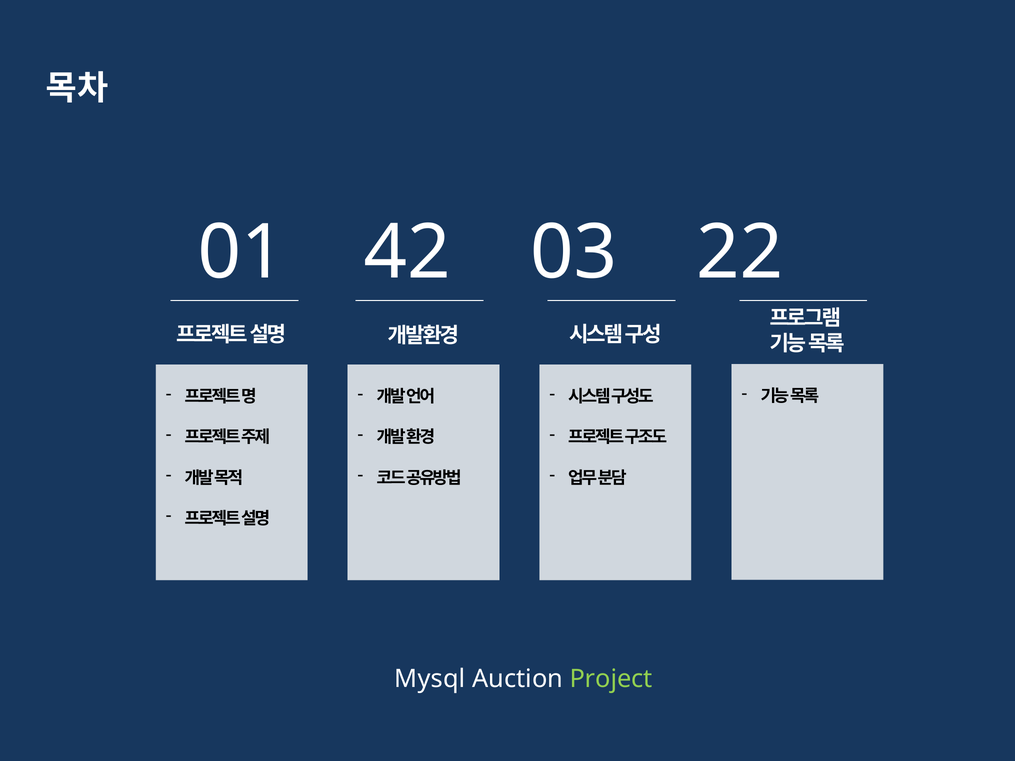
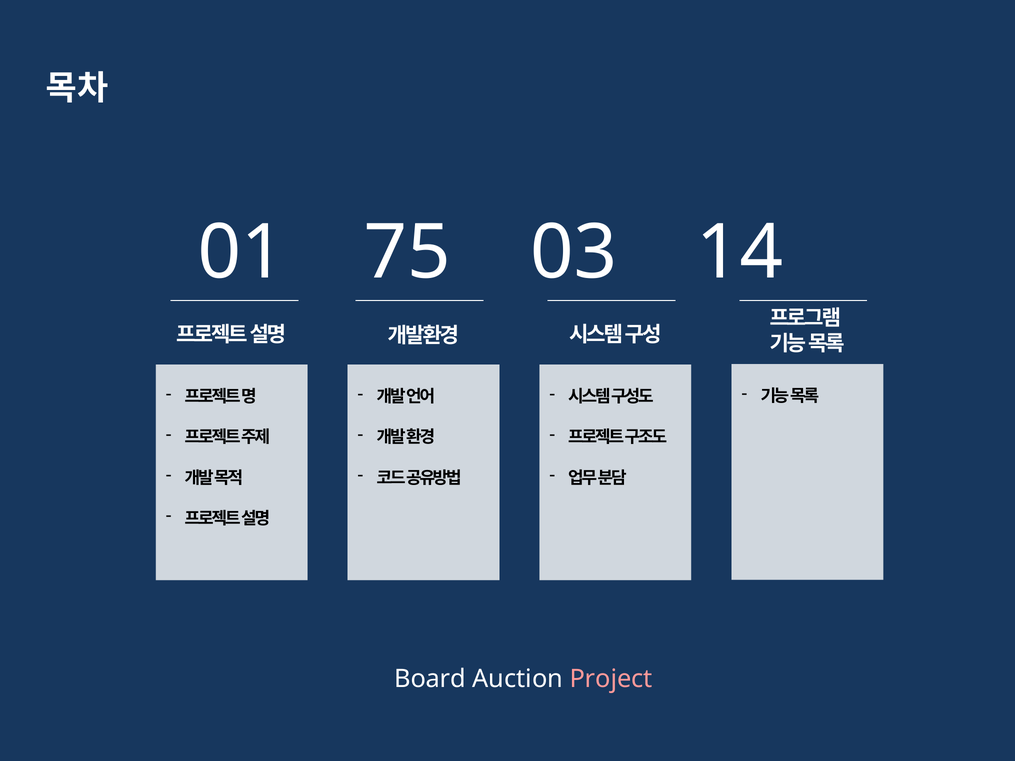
42: 42 -> 75 (407, 253)
22: 22 -> 14 (740, 253)
Mysql: Mysql -> Board (430, 679)
Project colour: light green -> pink (611, 679)
